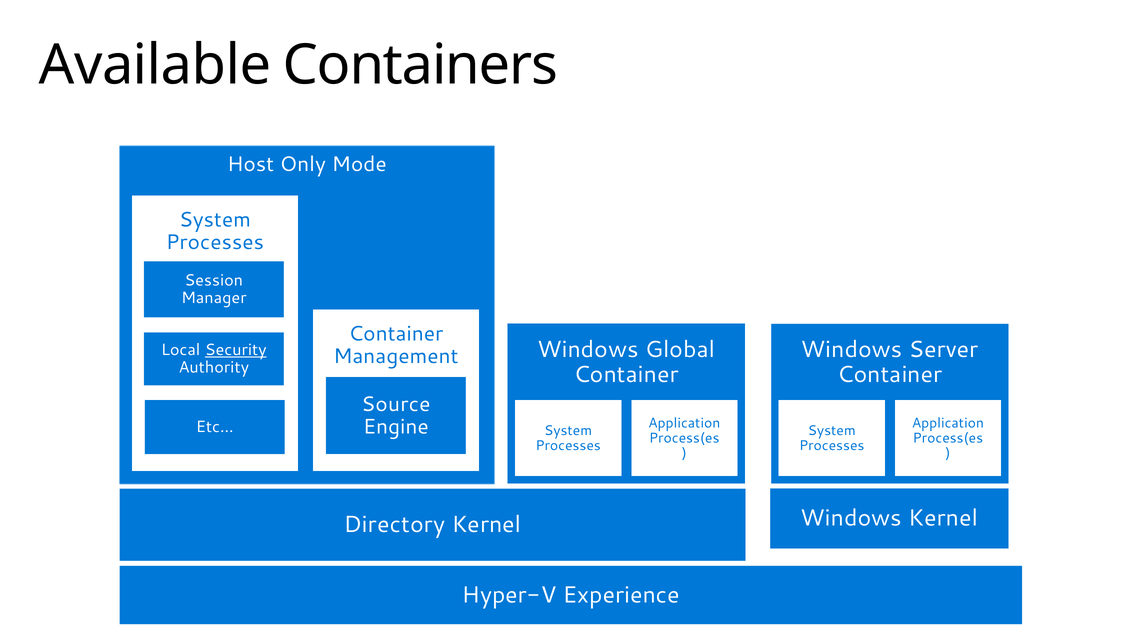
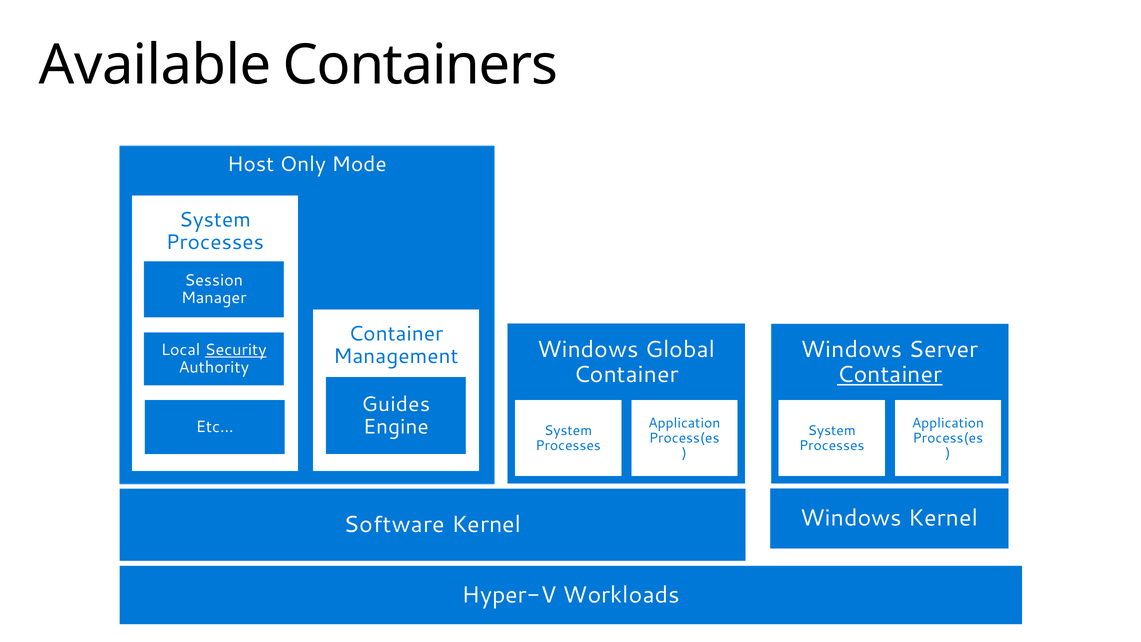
Container underline: none -> present (890, 375)
Source: Source -> Guides (396, 404)
Directory: Directory -> Software (394, 524)
Experience: Experience -> Workloads (621, 595)
